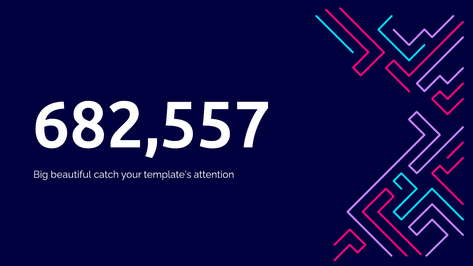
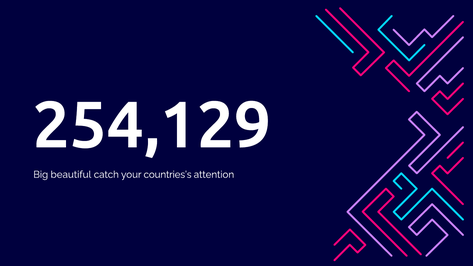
682,557: 682,557 -> 254,129 (152, 126)
template’s: template’s -> countries’s (168, 175)
